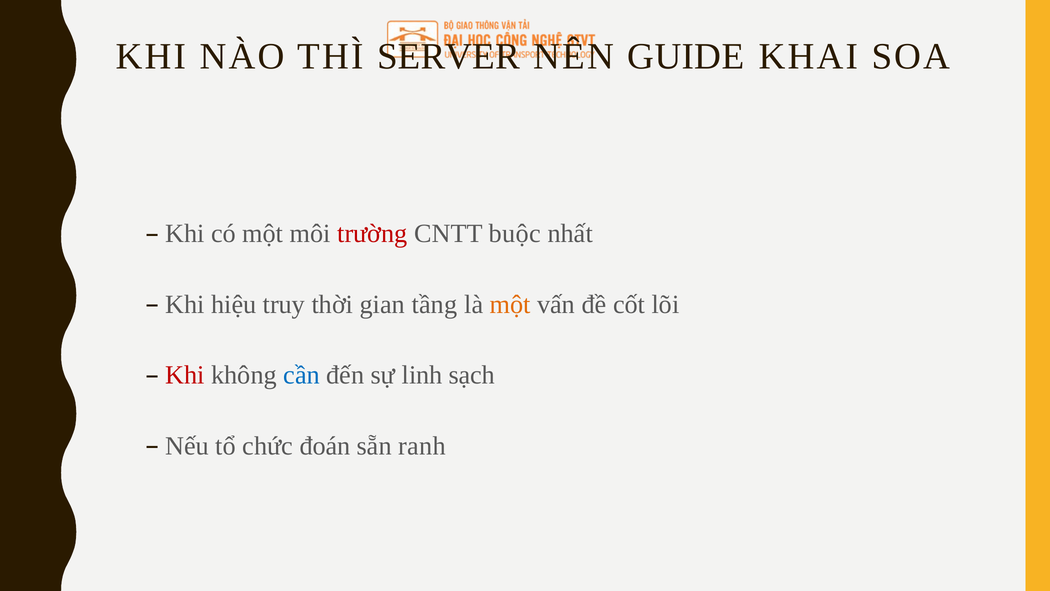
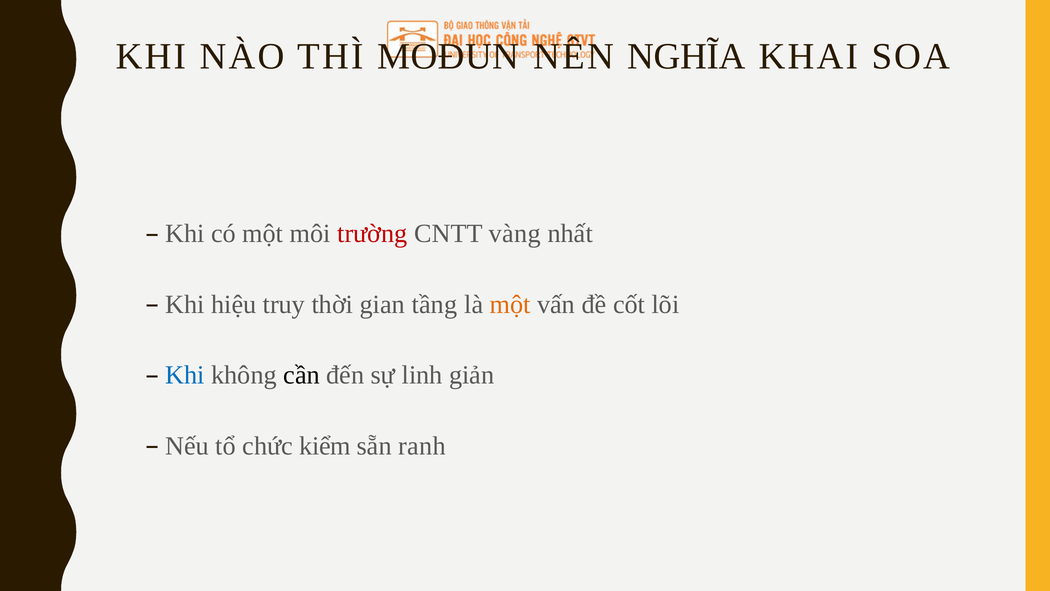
SERVER: SERVER -> MOĐUN (448, 57)
GUIDE: GUIDE -> NGHĨA (686, 57)
buộc: buộc -> vàng (515, 234)
Khi colour: red -> blue (185, 375)
cần colour: blue -> black (302, 375)
sạch: sạch -> giản (472, 375)
đoán: đoán -> kiểm (325, 446)
